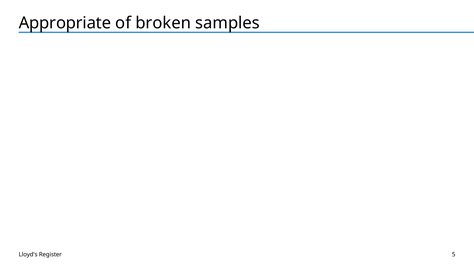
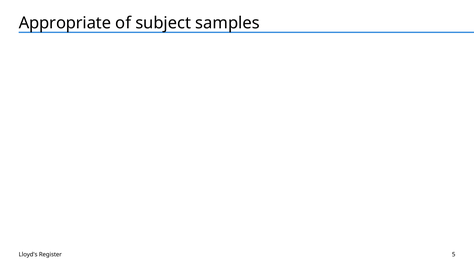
broken: broken -> subject (163, 23)
